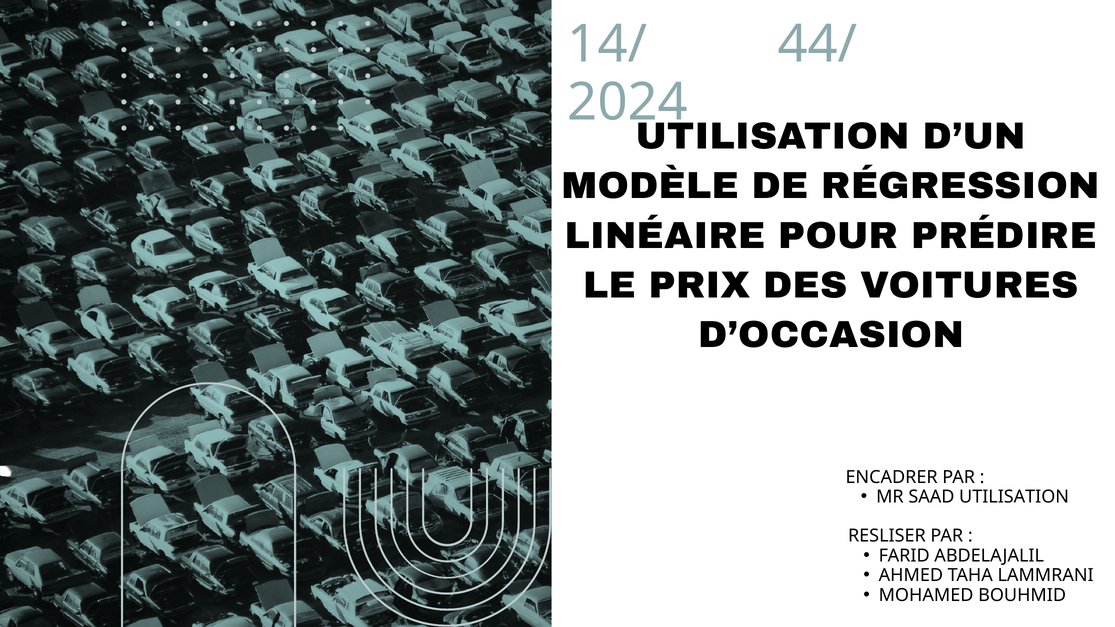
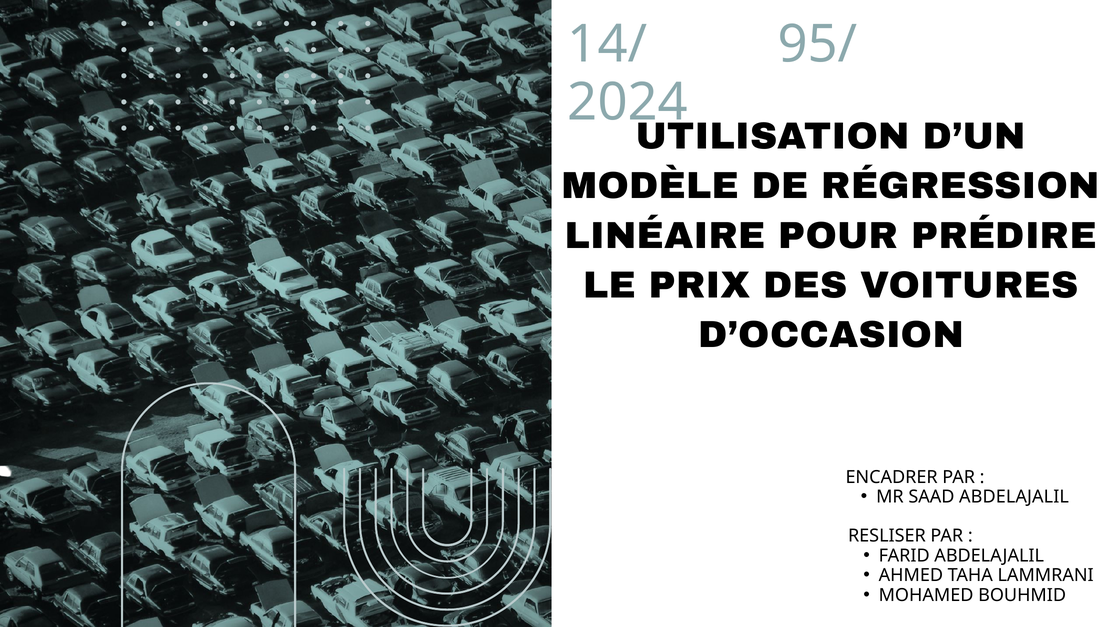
44/: 44/ -> 95/ (818, 44)
SAAD UTILISATION: UTILISATION -> ABDELAJALIL (1014, 497)
